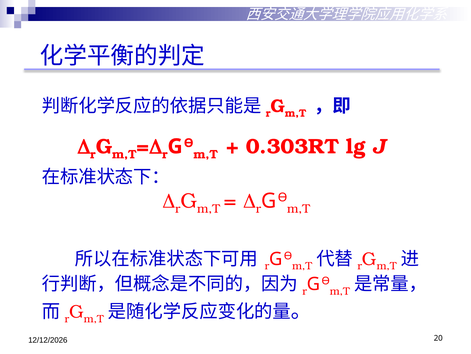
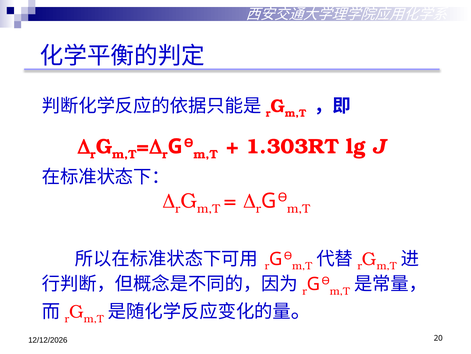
0.303RT: 0.303RT -> 1.303RT (292, 146)
